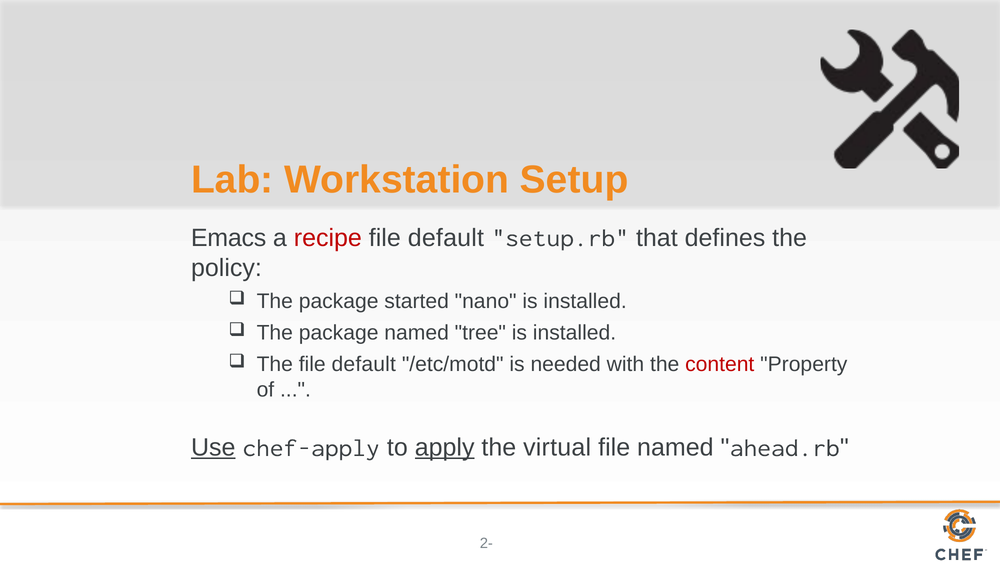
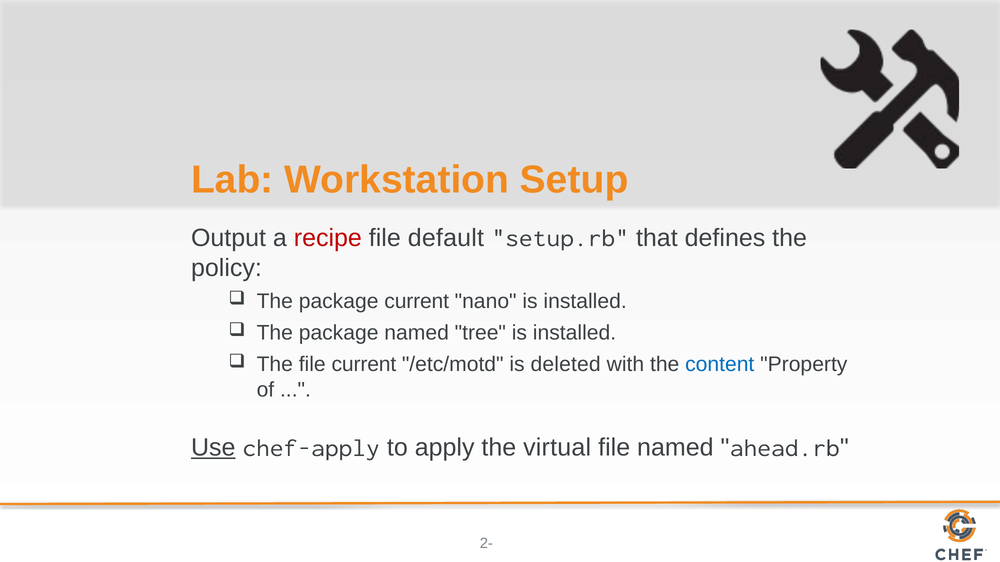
Emacs: Emacs -> Output (229, 238)
package started: started -> current (417, 302)
The file default: default -> current (364, 365)
needed: needed -> deleted (566, 365)
content colour: red -> blue (720, 365)
apply underline: present -> none (445, 448)
